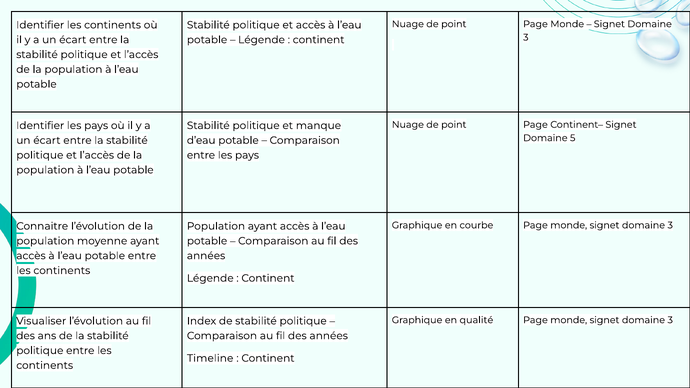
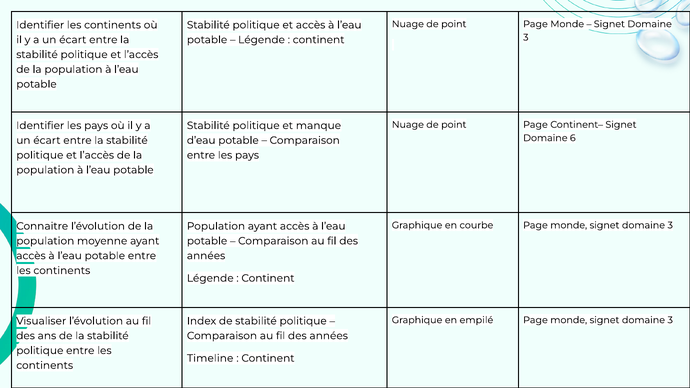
5: 5 -> 6 (573, 138)
qualité: qualité -> empilé (476, 320)
